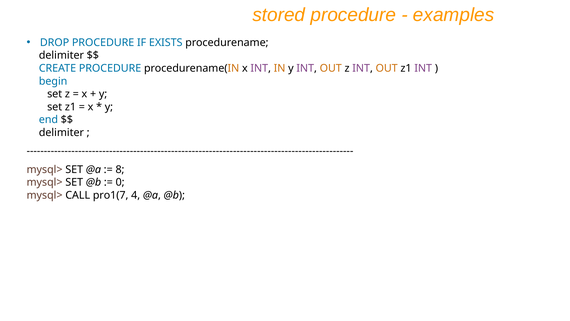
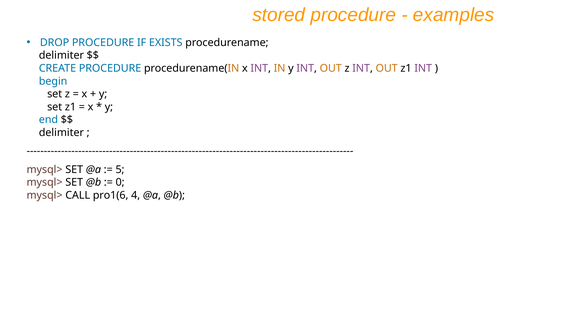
8: 8 -> 5 (120, 169)
pro1(7: pro1(7 -> pro1(6 (111, 195)
